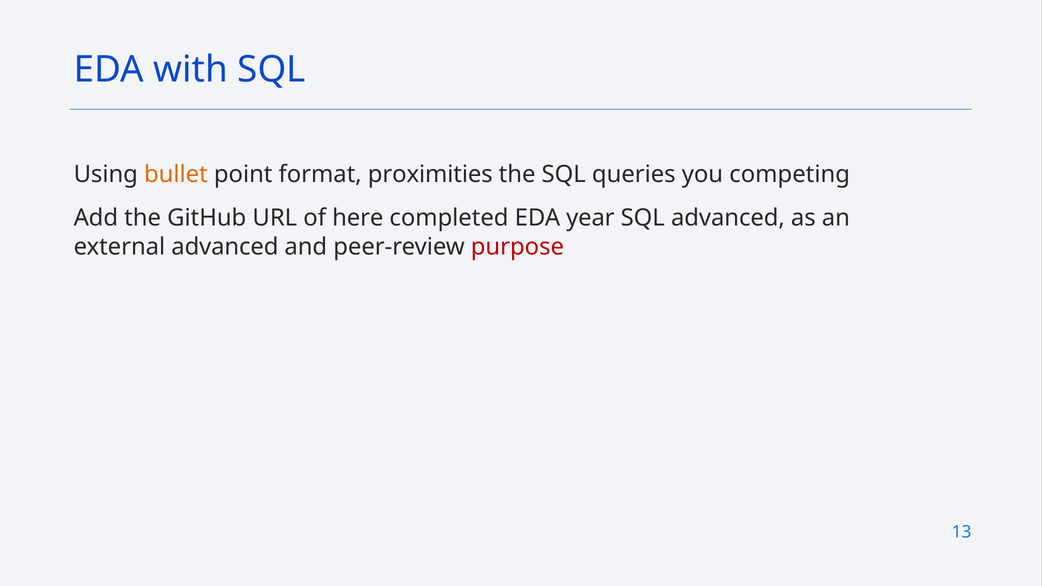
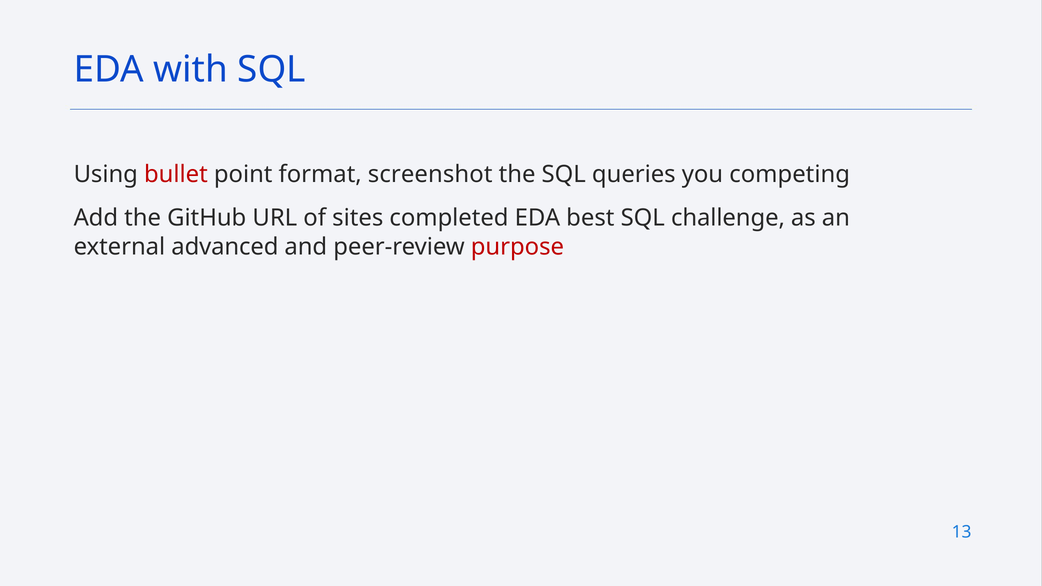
bullet colour: orange -> red (176, 174)
proximities: proximities -> screenshot (430, 174)
here: here -> sites (358, 218)
year: year -> best (590, 218)
SQL advanced: advanced -> challenge (728, 218)
